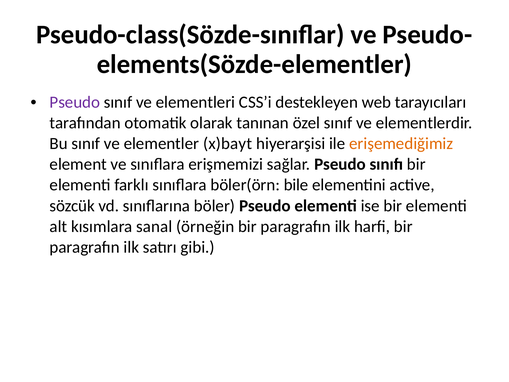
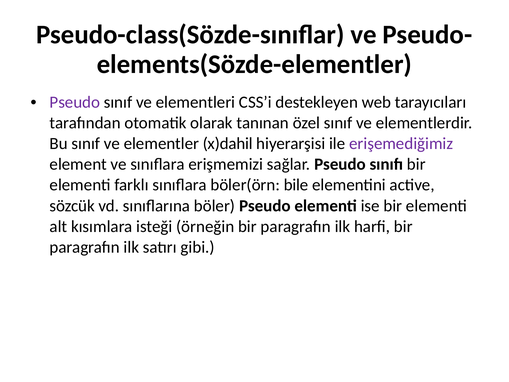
x)bayt: x)bayt -> x)dahil (228, 144)
erişemediğimiz colour: orange -> purple (401, 144)
sanal: sanal -> isteği (154, 226)
